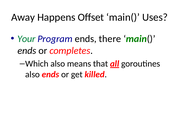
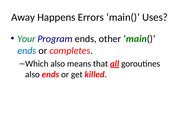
Offset: Offset -> Errors (91, 17)
there: there -> other (110, 39)
ends colour: black -> blue (27, 51)
